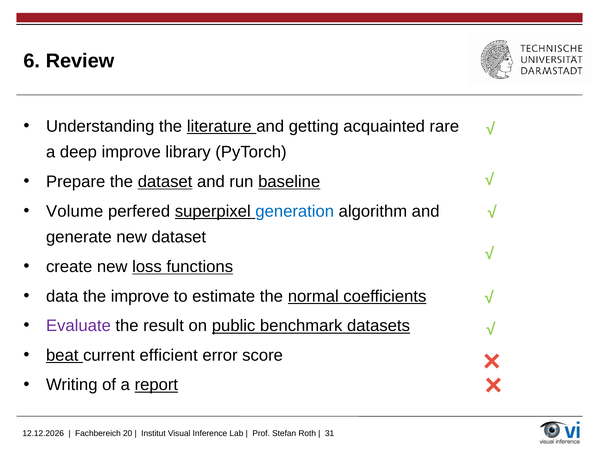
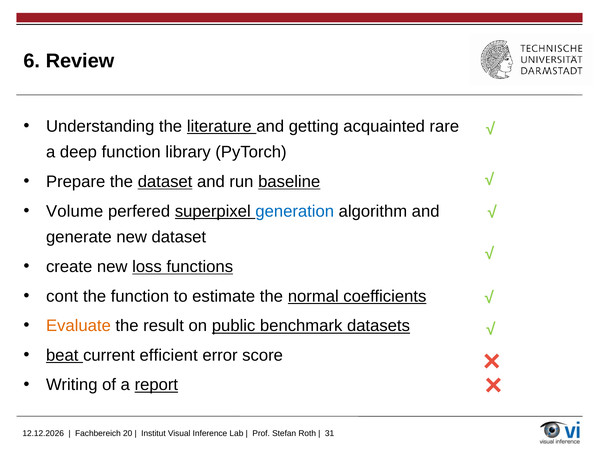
deep improve: improve -> function (131, 152)
data: data -> cont (62, 296)
the improve: improve -> function (140, 296)
Evaluate colour: purple -> orange (78, 326)
